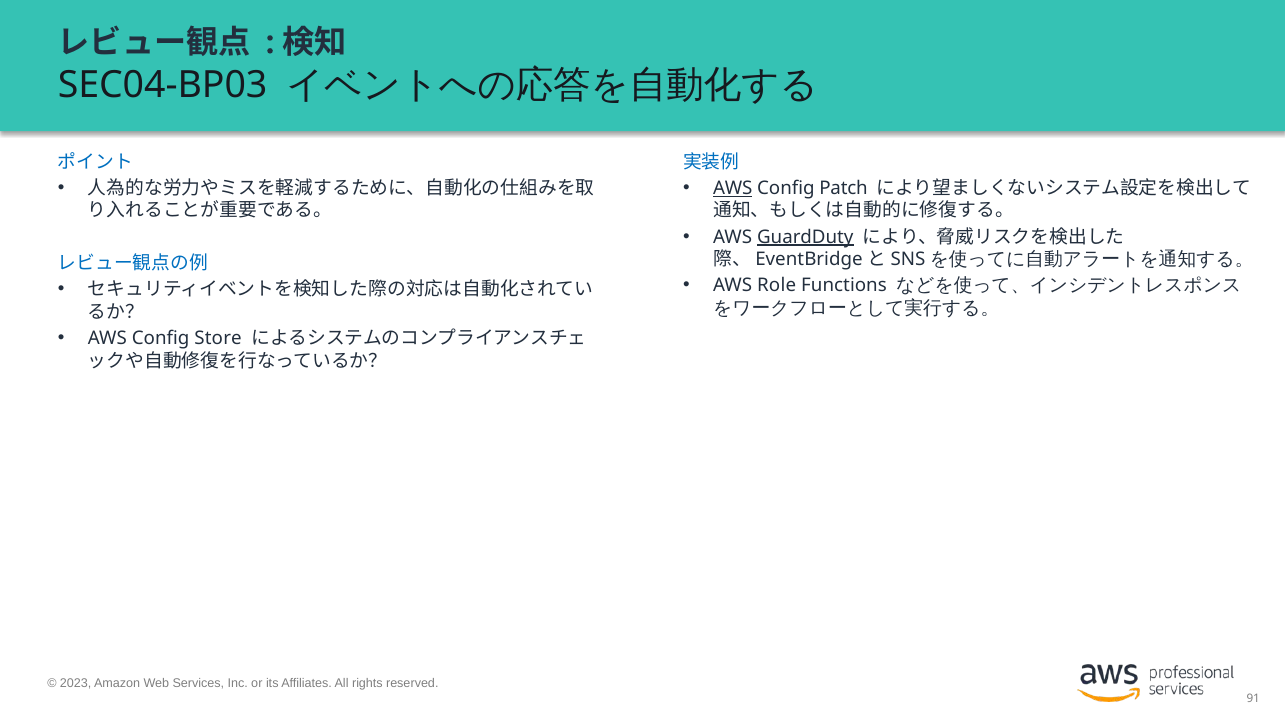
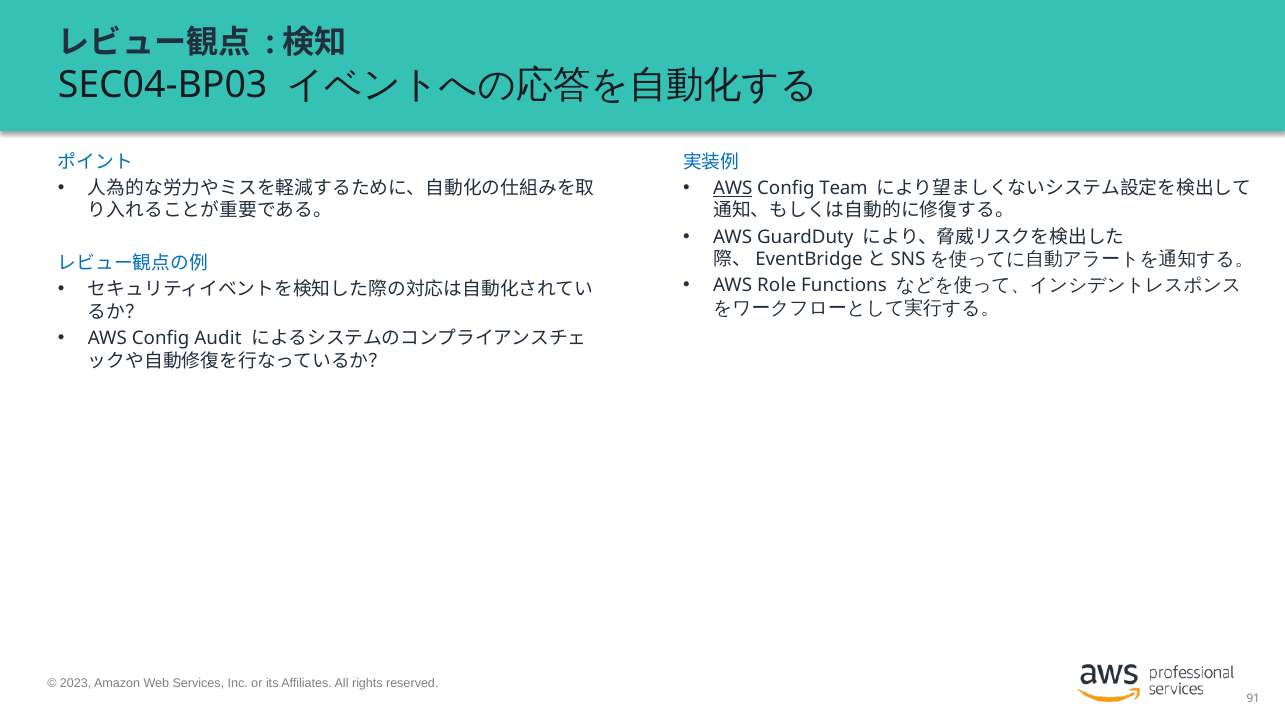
Patch: Patch -> Team (844, 188)
GuardDuty underline: present -> none (805, 237)
Store: Store -> Audit (218, 338)
